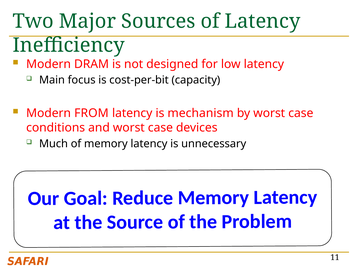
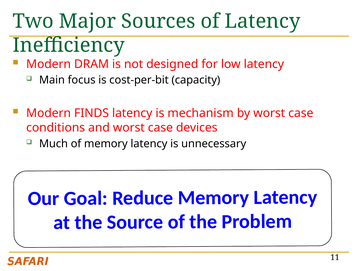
FROM: FROM -> FINDS (92, 113)
